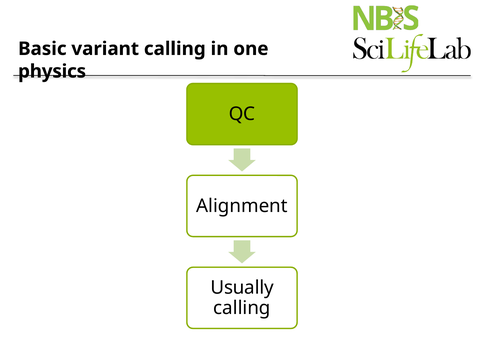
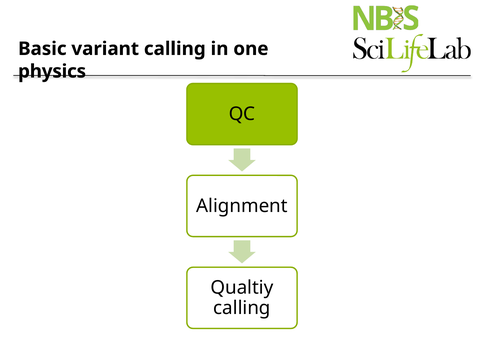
Usually: Usually -> Qualtiy (242, 288)
